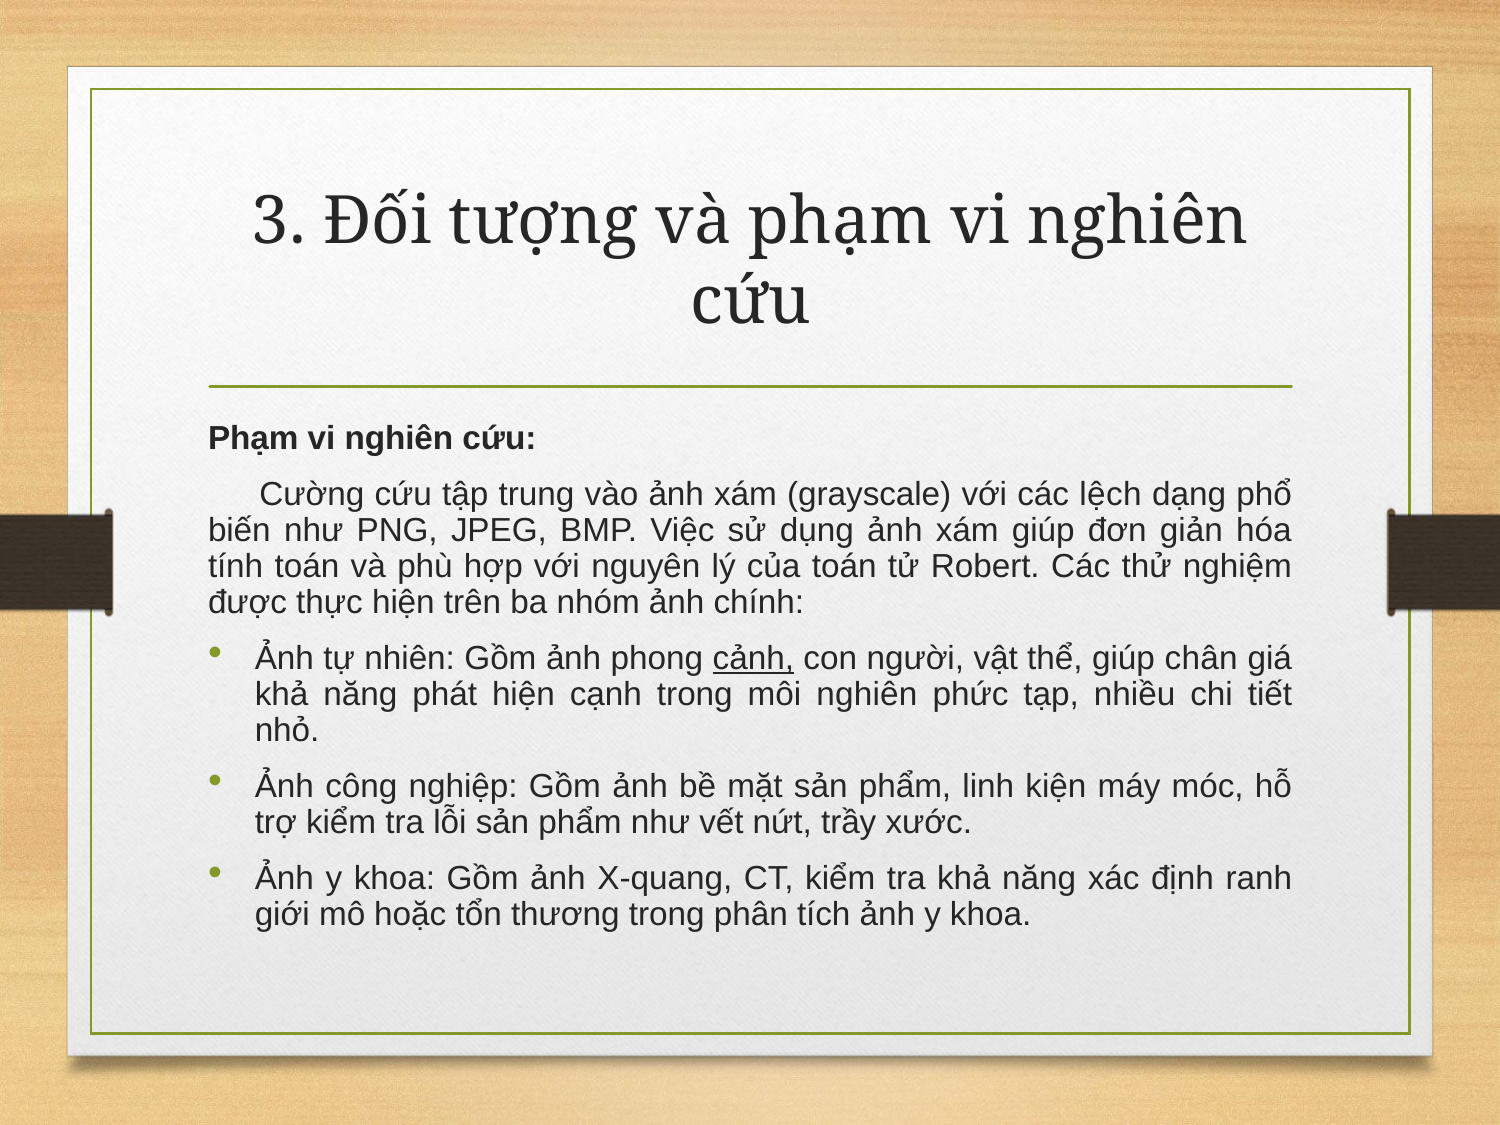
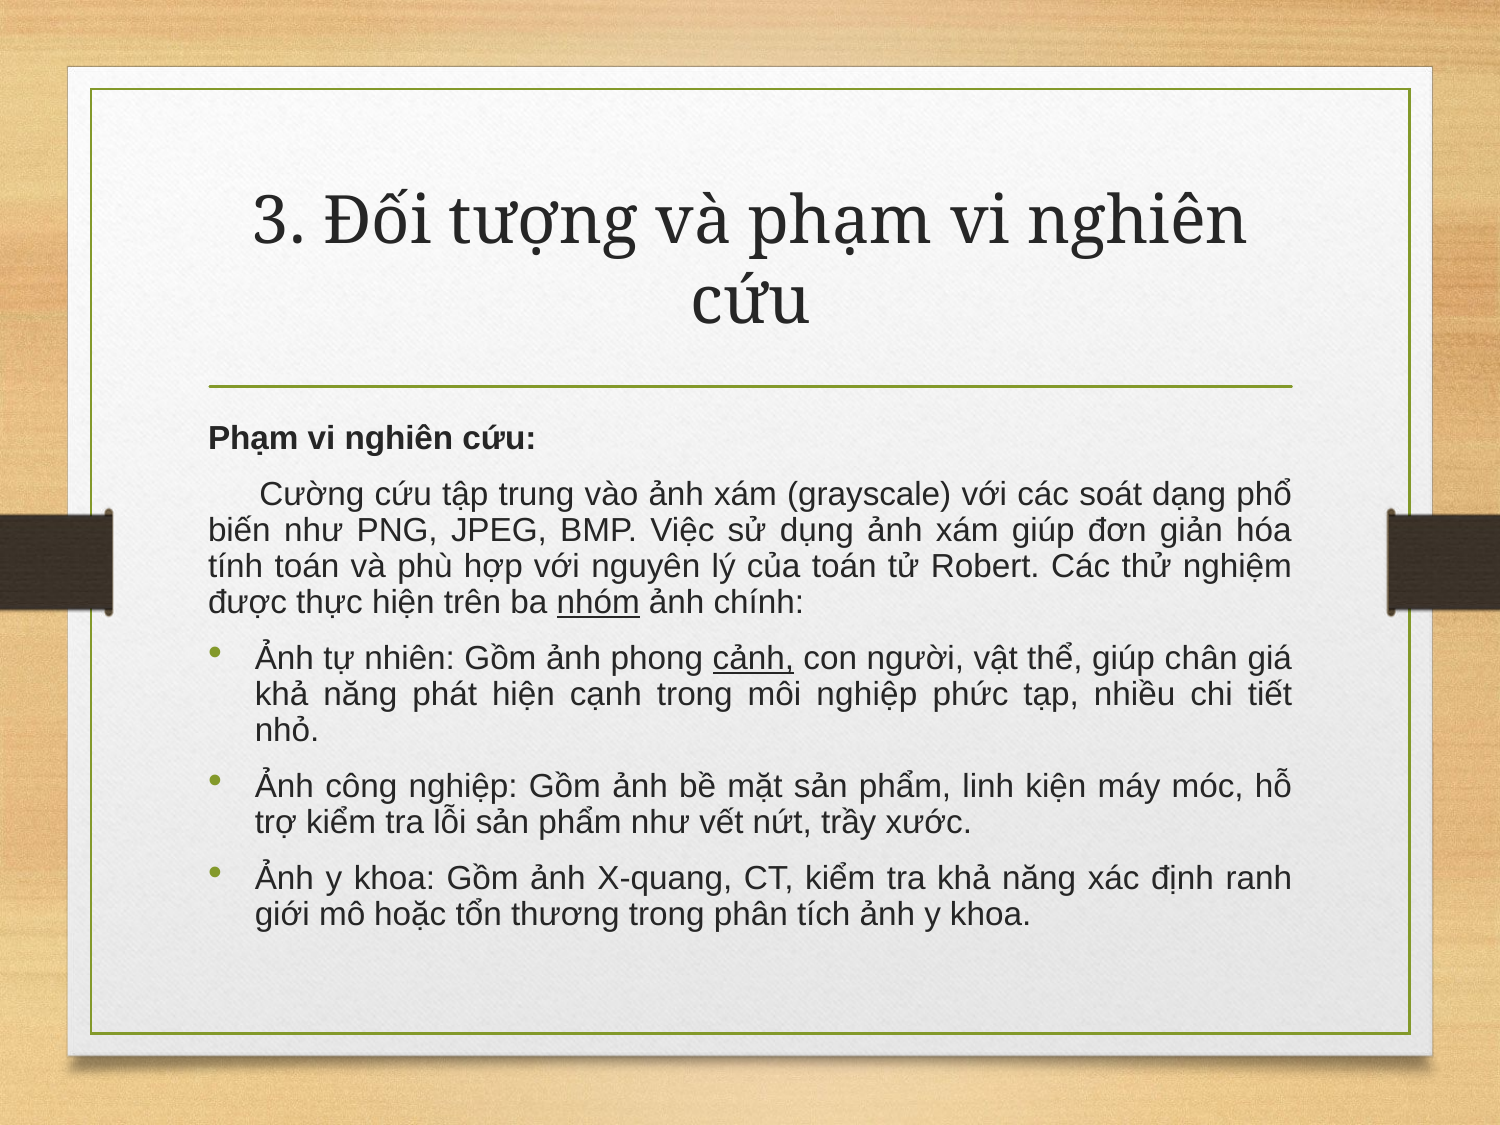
lệch: lệch -> soát (1111, 494)
nhóm underline: none -> present (598, 602)
môi nghiên: nghiên -> nghiệp (867, 694)
